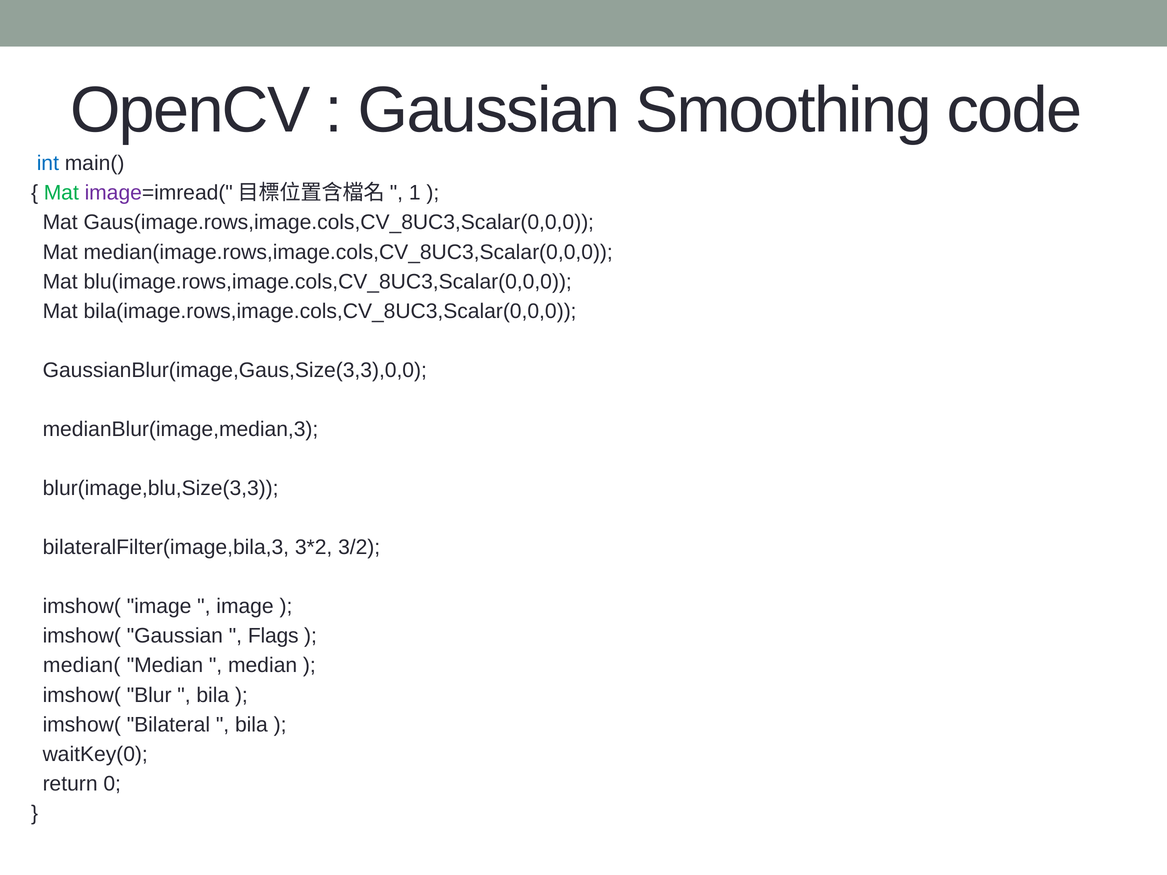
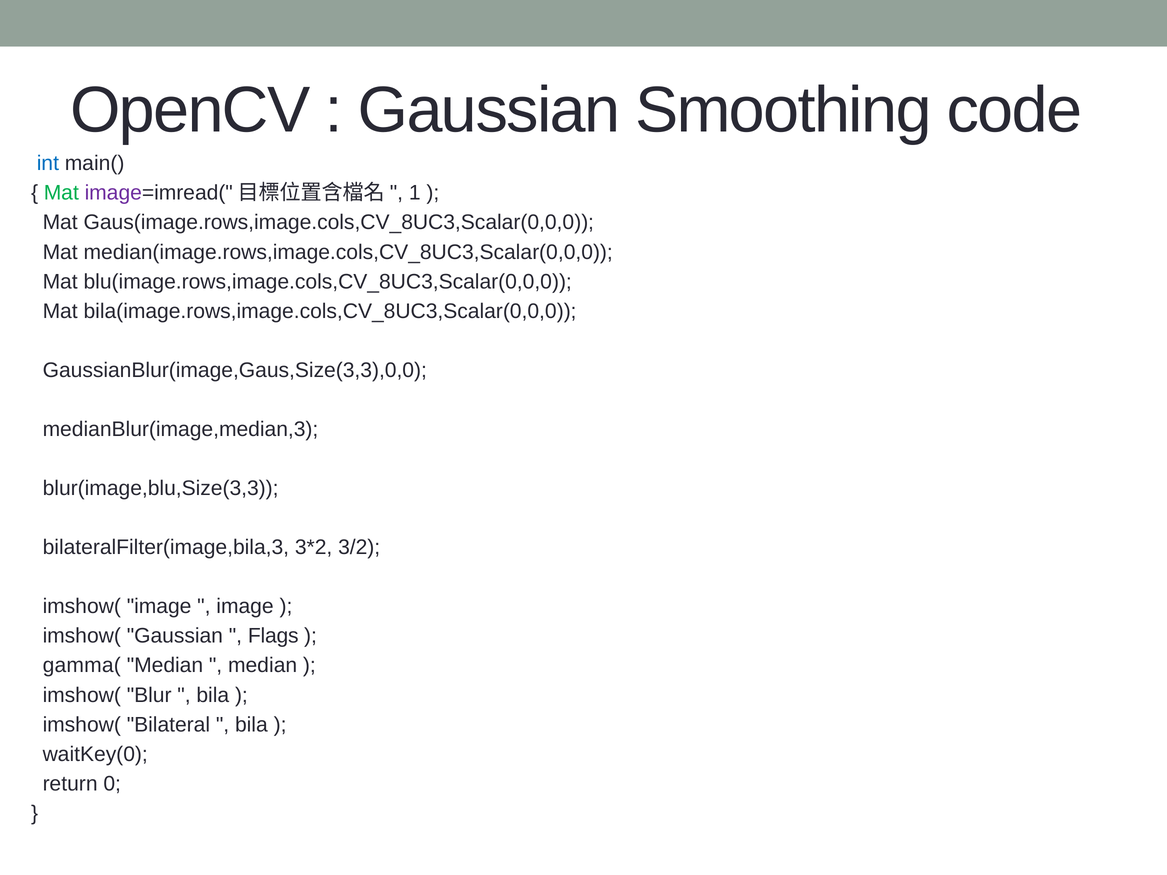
median(: median( -> gamma( (82, 666)
